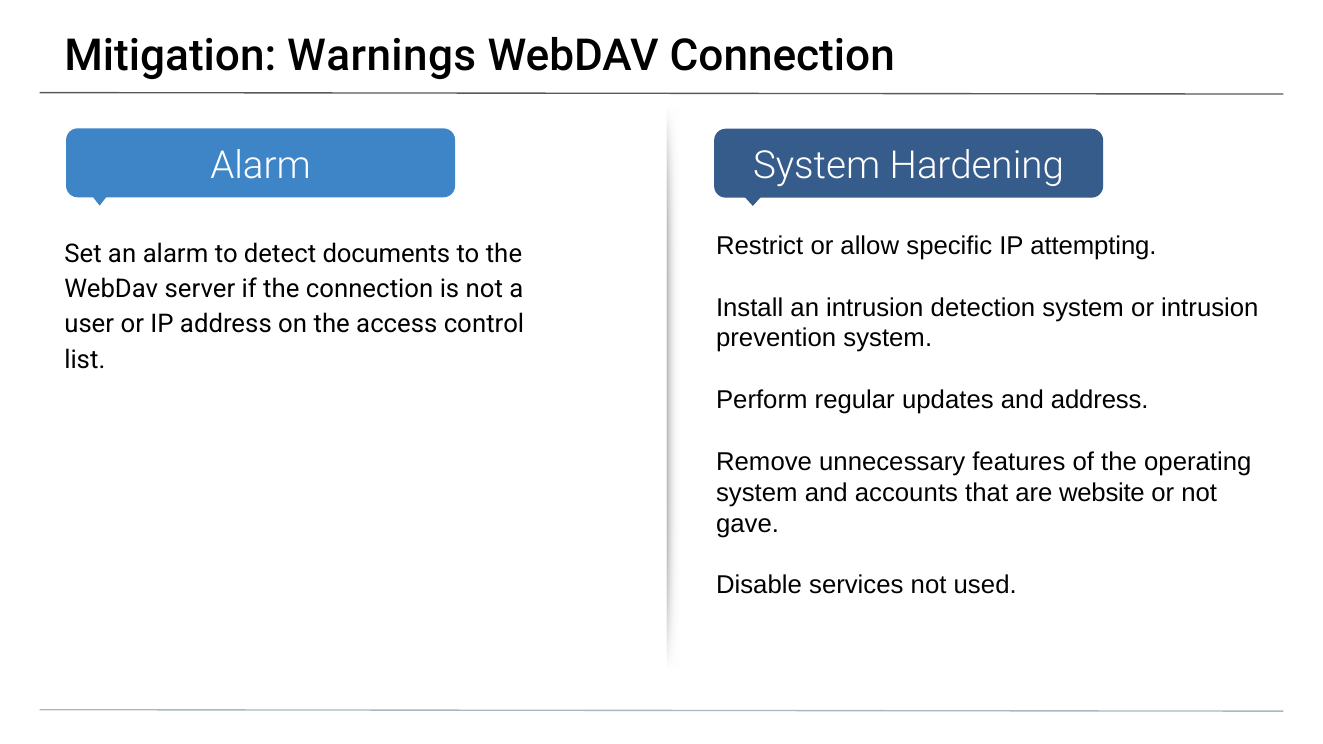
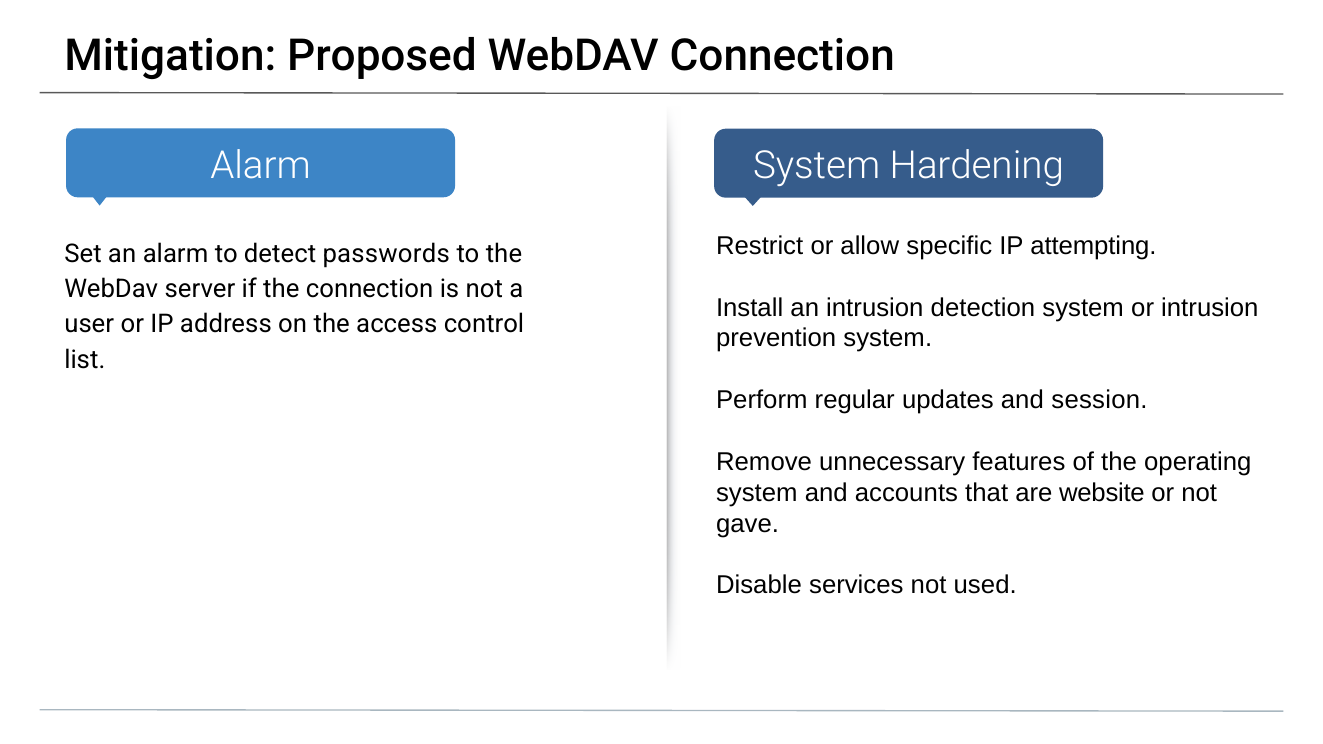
Warnings: Warnings -> Proposed (382, 56)
documents: documents -> passwords (386, 254)
and address: address -> session (1099, 400)
